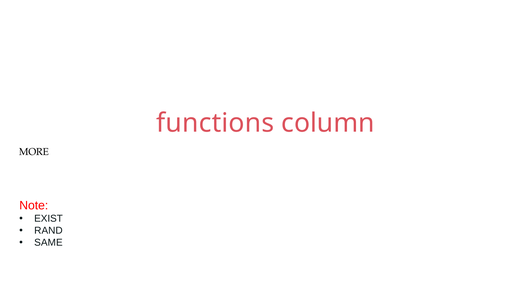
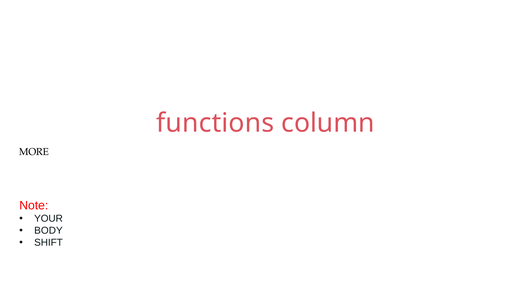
EXIST: EXIST -> YOUR (49, 218)
RAND: RAND -> BODY (48, 230)
SAME: SAME -> SHIFT (49, 242)
